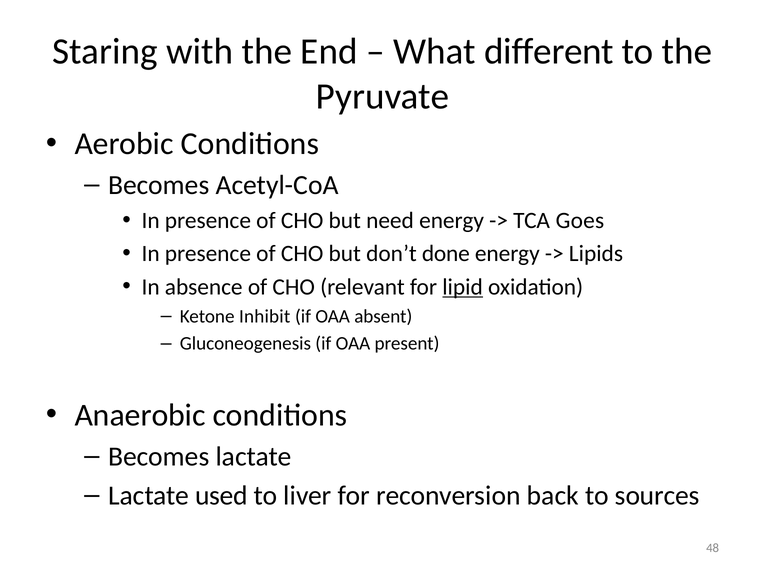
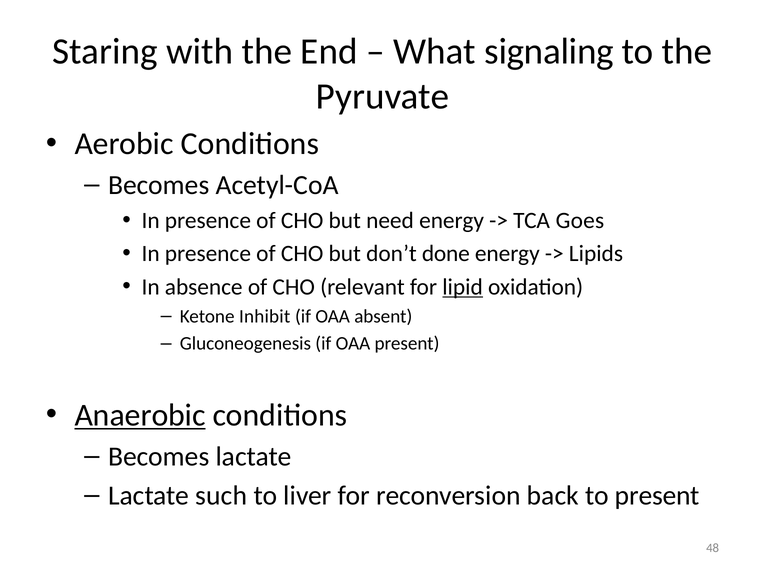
different: different -> signaling (549, 52)
Anaerobic underline: none -> present (140, 415)
used: used -> such (221, 495)
to sources: sources -> present (657, 495)
